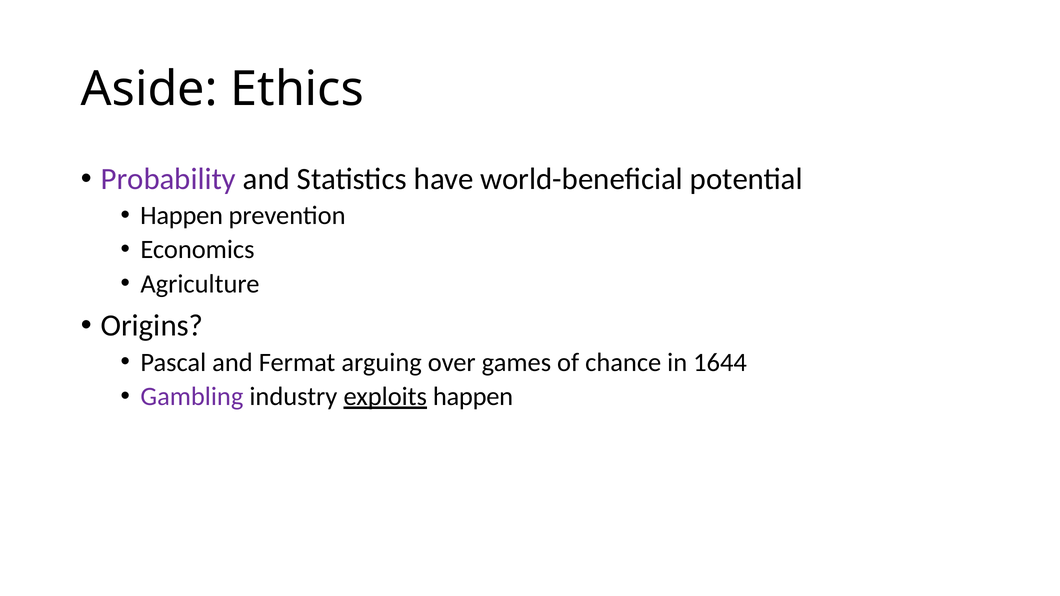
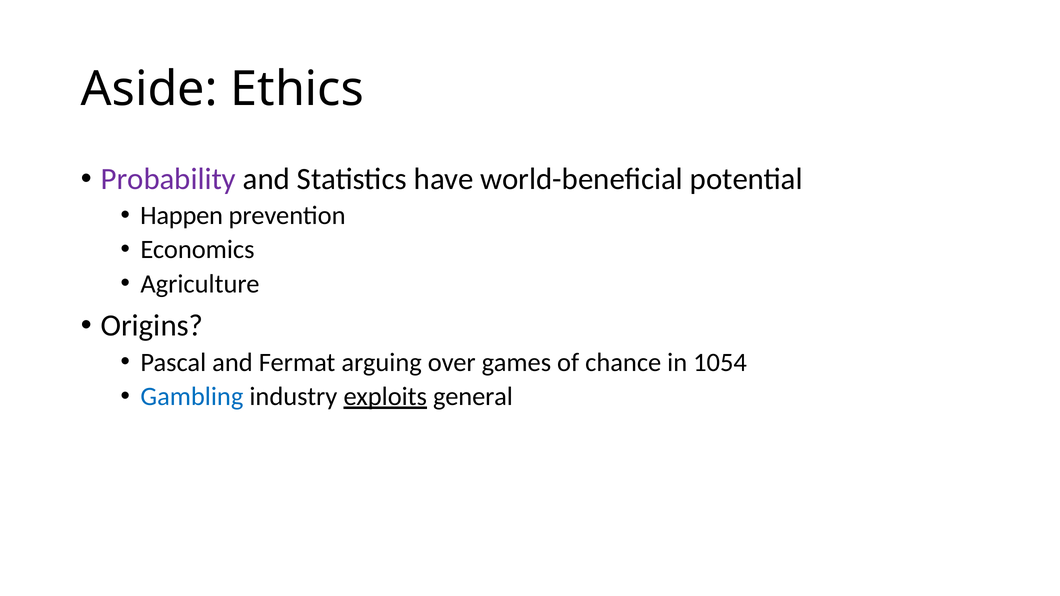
1644: 1644 -> 1054 (720, 362)
Gambling colour: purple -> blue (192, 397)
exploits happen: happen -> general (473, 397)
